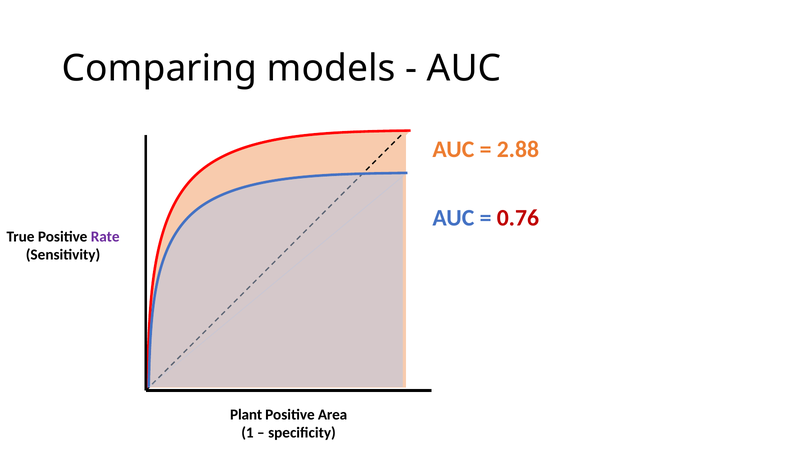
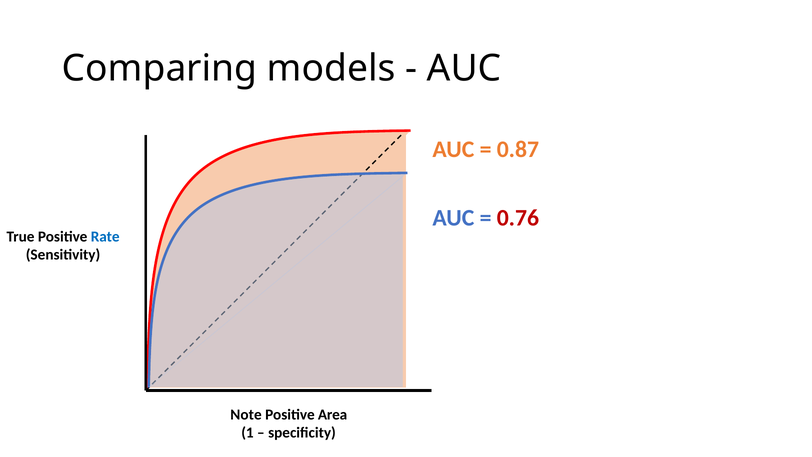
2.88: 2.88 -> 0.87 (518, 149)
Rate colour: purple -> blue (105, 236)
Plant: Plant -> Note (246, 414)
